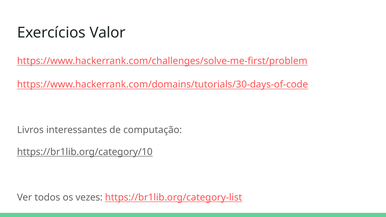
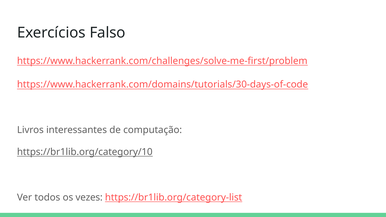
Valor: Valor -> Falso (108, 33)
